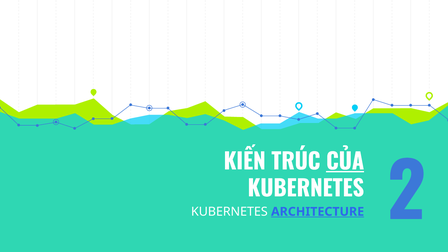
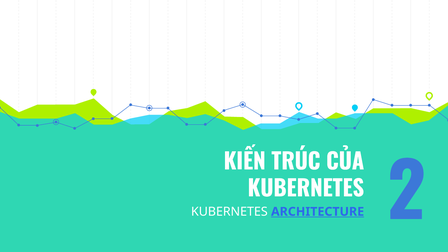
CỦA underline: present -> none (345, 162)
